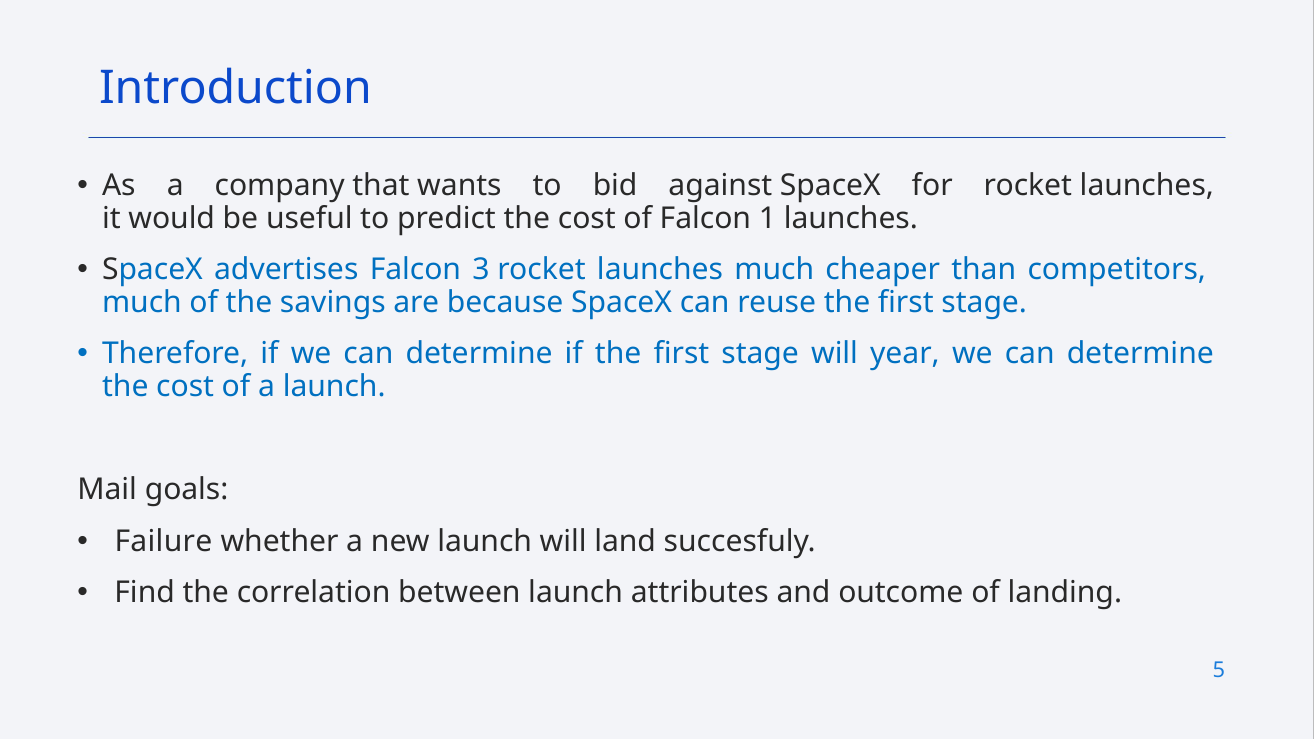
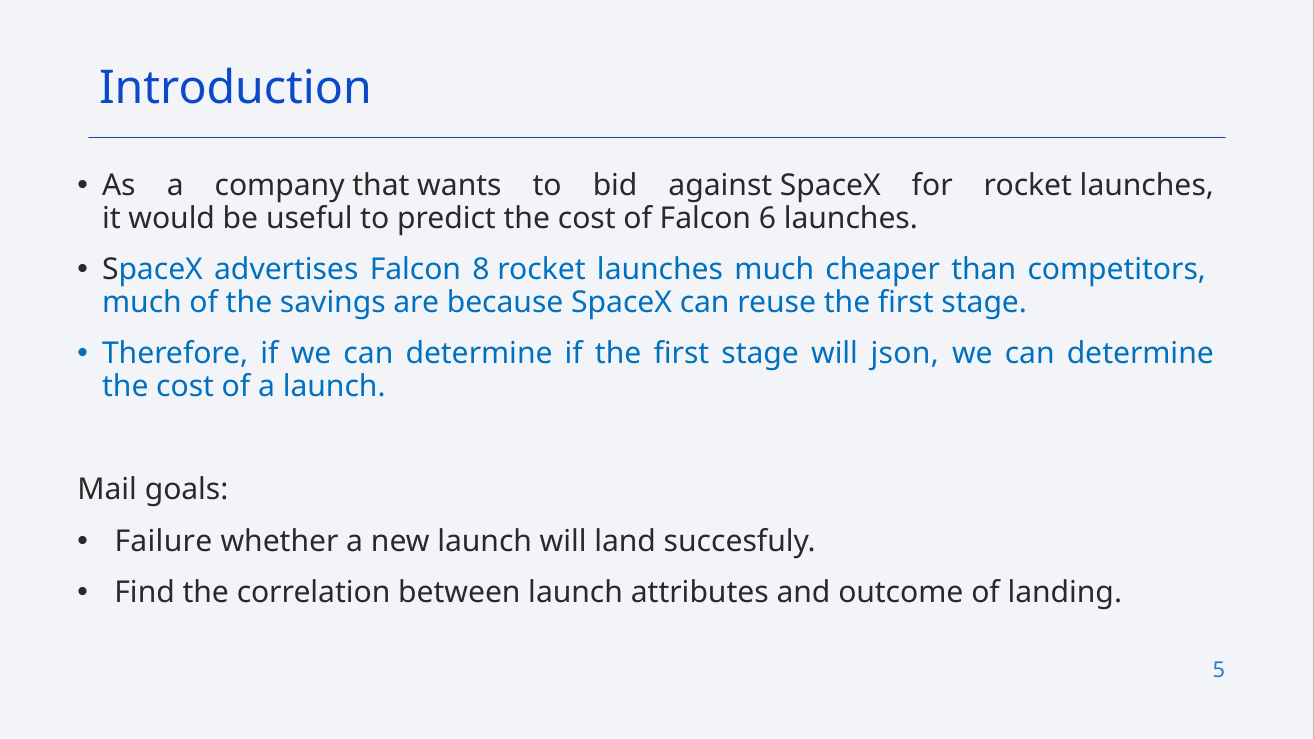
1: 1 -> 6 (767, 218)
3: 3 -> 8 (481, 270)
year: year -> json (905, 354)
